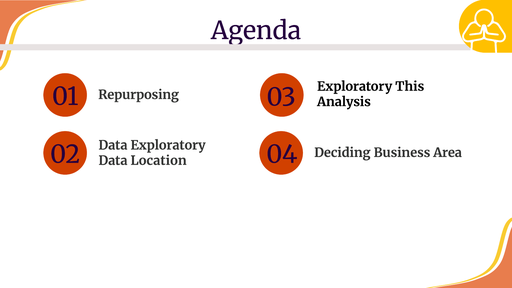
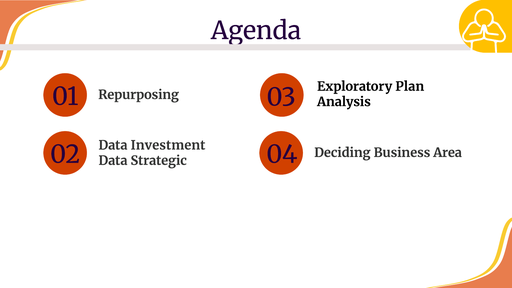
This: This -> Plan (410, 87)
Data Exploratory: Exploratory -> Investment (168, 145)
Location: Location -> Strategic (159, 161)
